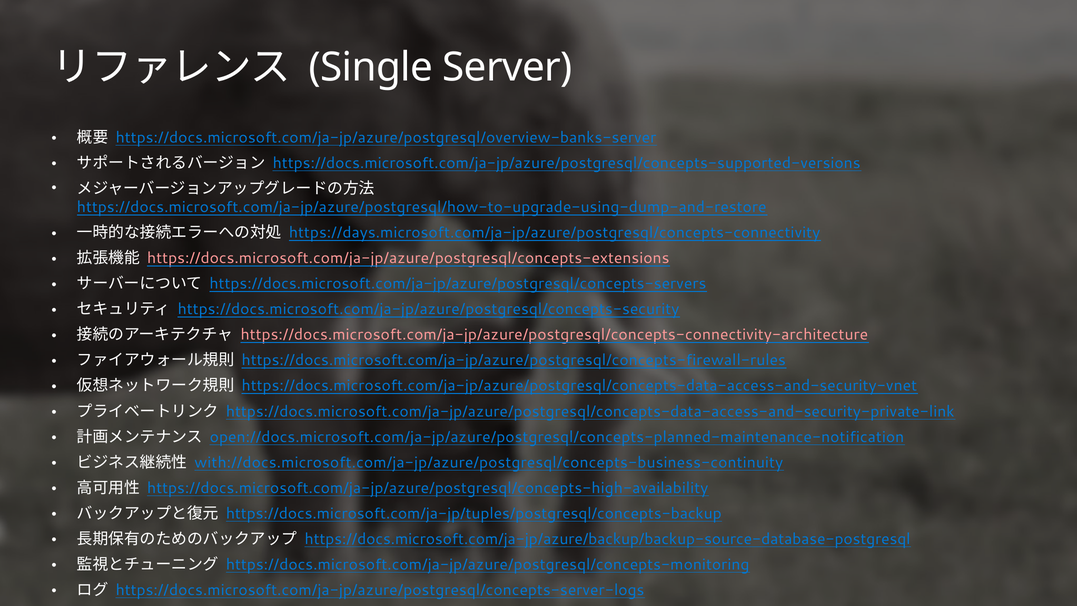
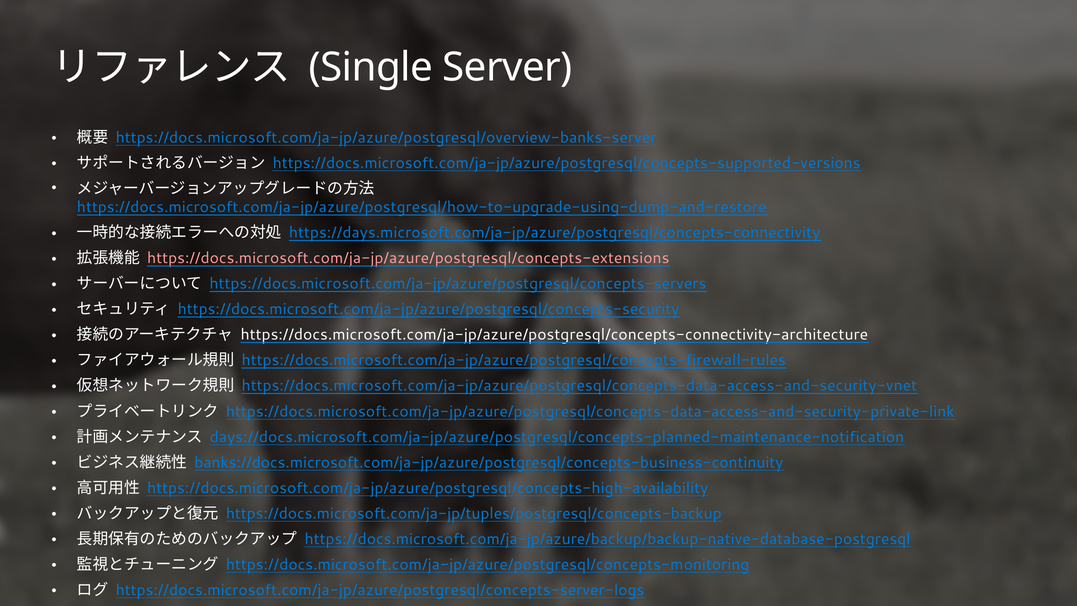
https://docs.microsoft.com/ja-jp/azure/postgresql/concepts-connectivity-architecture colour: pink -> white (554, 335)
open://docs.microsoft.com/ja-jp/azure/postgresql/concepts-planned-maintenance-notification: open://docs.microsoft.com/ja-jp/azure/postgresql/concepts-planned-maintenance-notification -> days://docs.microsoft.com/ja-jp/azure/postgresql/concepts-planned-maintenance-notification (557, 437)
with://docs.microsoft.com/ja-jp/azure/postgresql/concepts-business-continuity: with://docs.microsoft.com/ja-jp/azure/postgresql/concepts-business-continuity -> banks://docs.microsoft.com/ja-jp/azure/postgresql/concepts-business-continuity (489, 462)
https://docs.microsoft.com/ja-jp/azure/backup/backup-source-database-postgresql: https://docs.microsoft.com/ja-jp/azure/backup/backup-source-database-postgresql -> https://docs.microsoft.com/ja-jp/azure/backup/backup-native-database-postgresql (608, 539)
